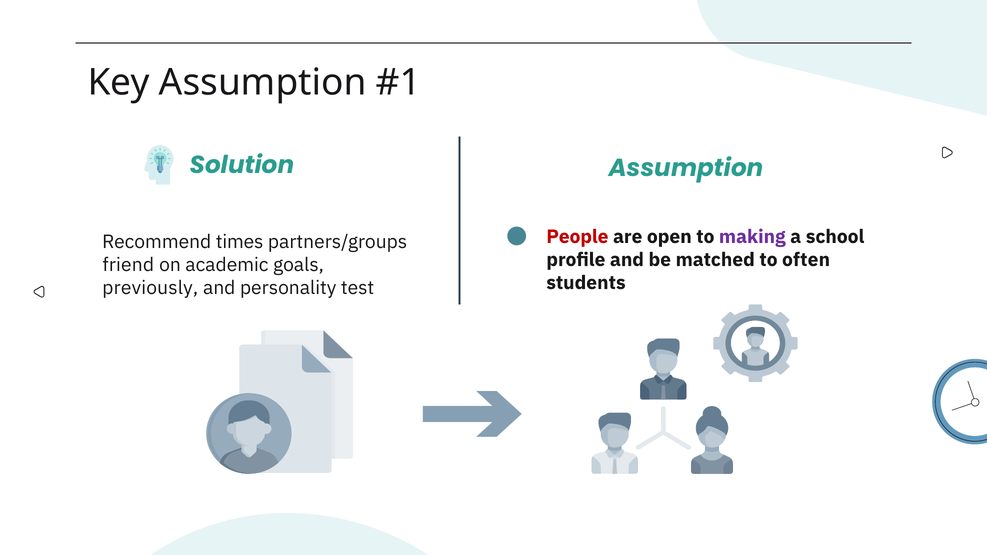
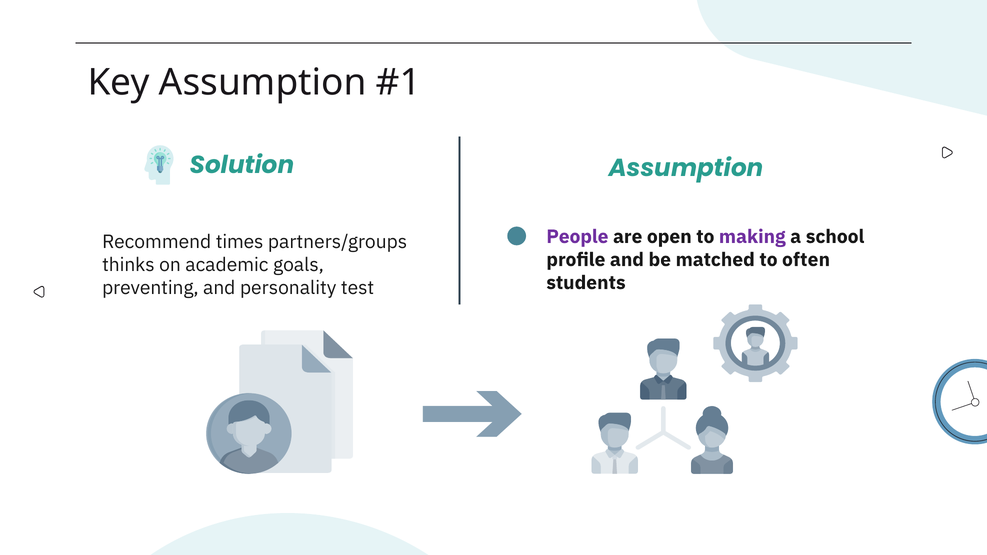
People colour: red -> purple (577, 237)
friend: friend -> thinks (128, 265)
previously: previously -> preventing (150, 288)
